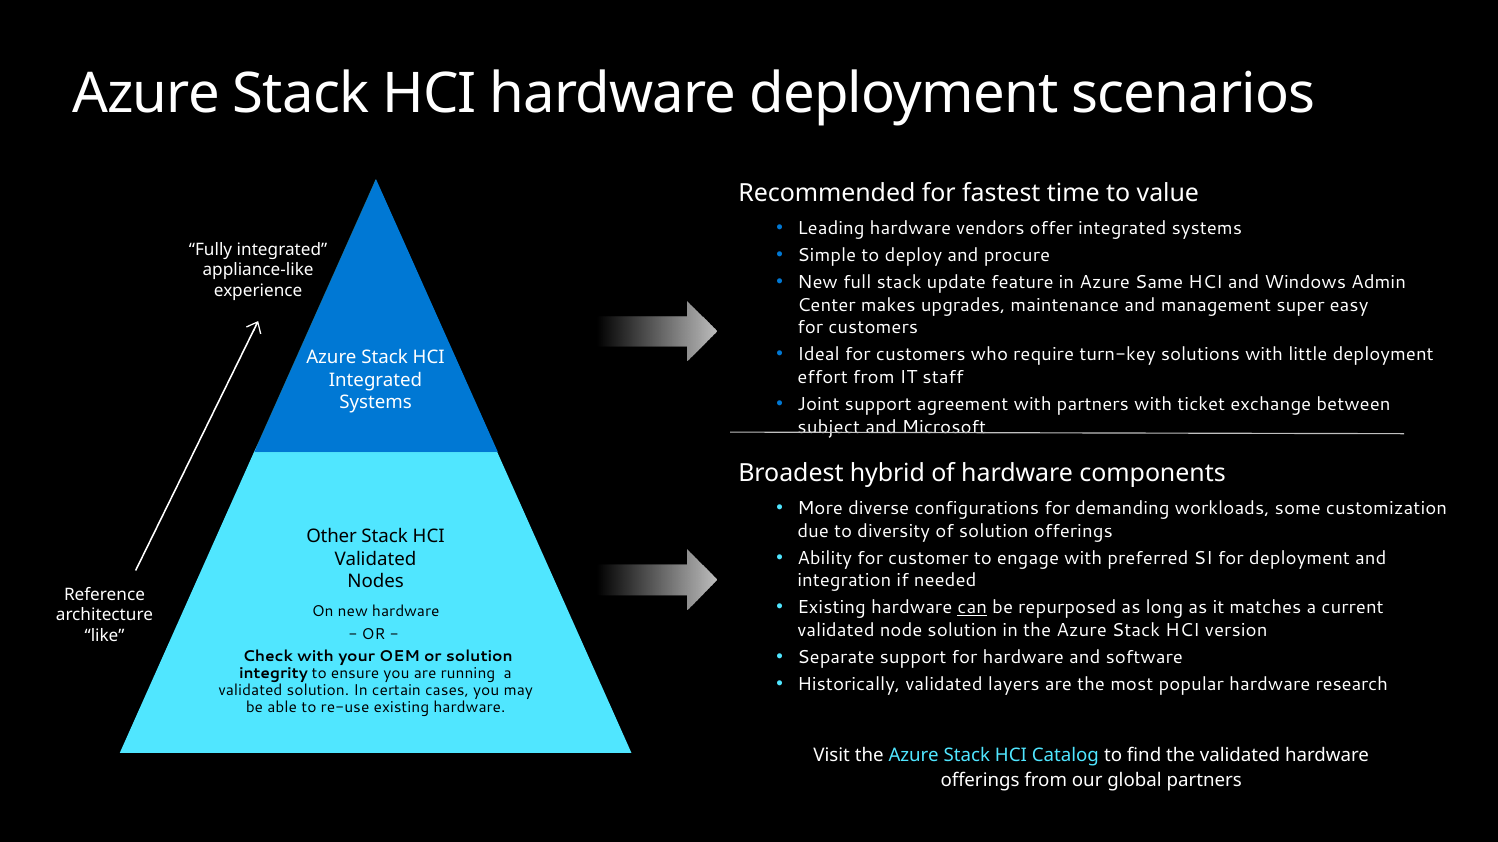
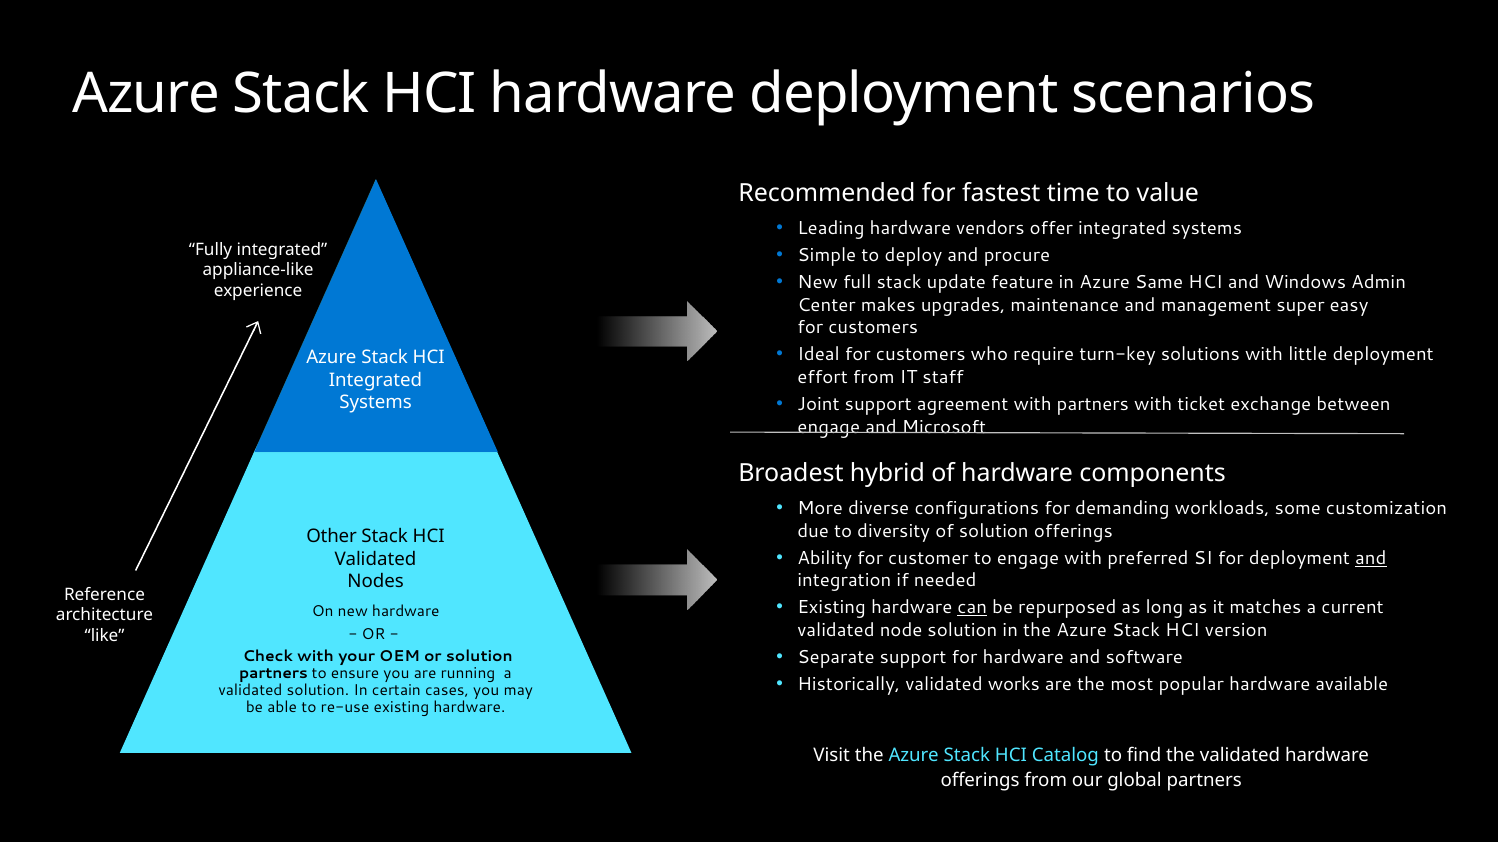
subject: subject -> engage (829, 427)
and underline: none -> present (1371, 558)
integrity: integrity -> partners (273, 674)
layers: layers -> works (1014, 685)
research: research -> available (1352, 685)
